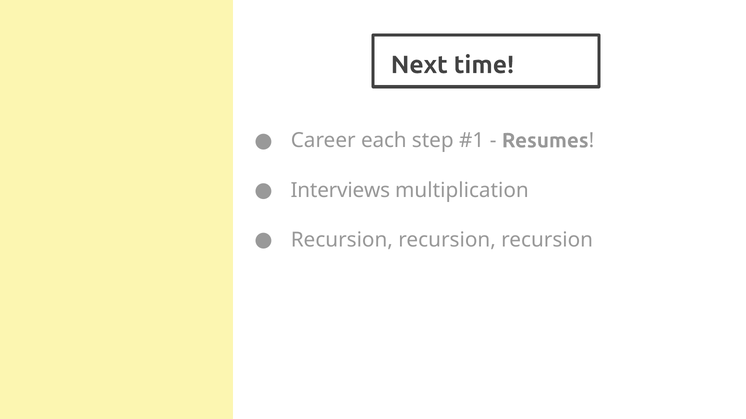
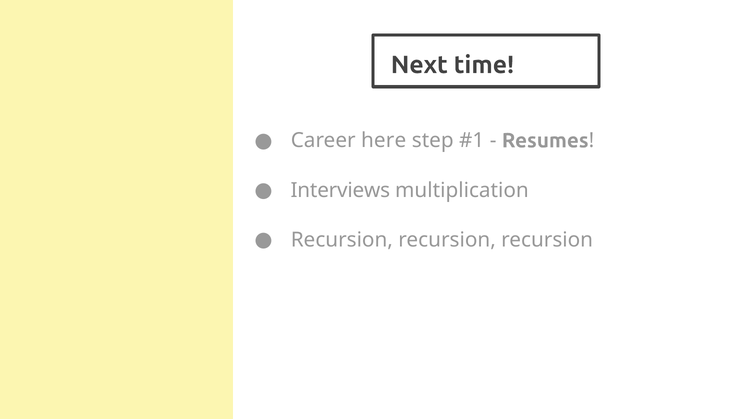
each: each -> here (384, 141)
